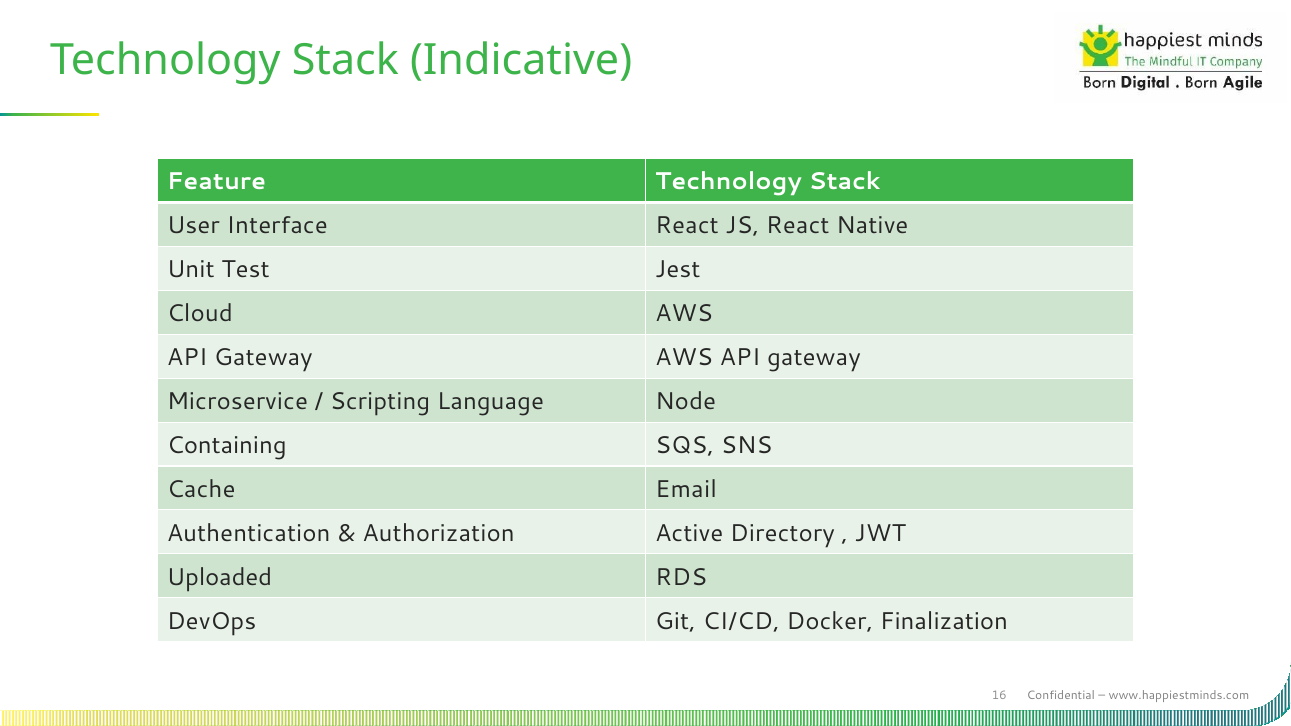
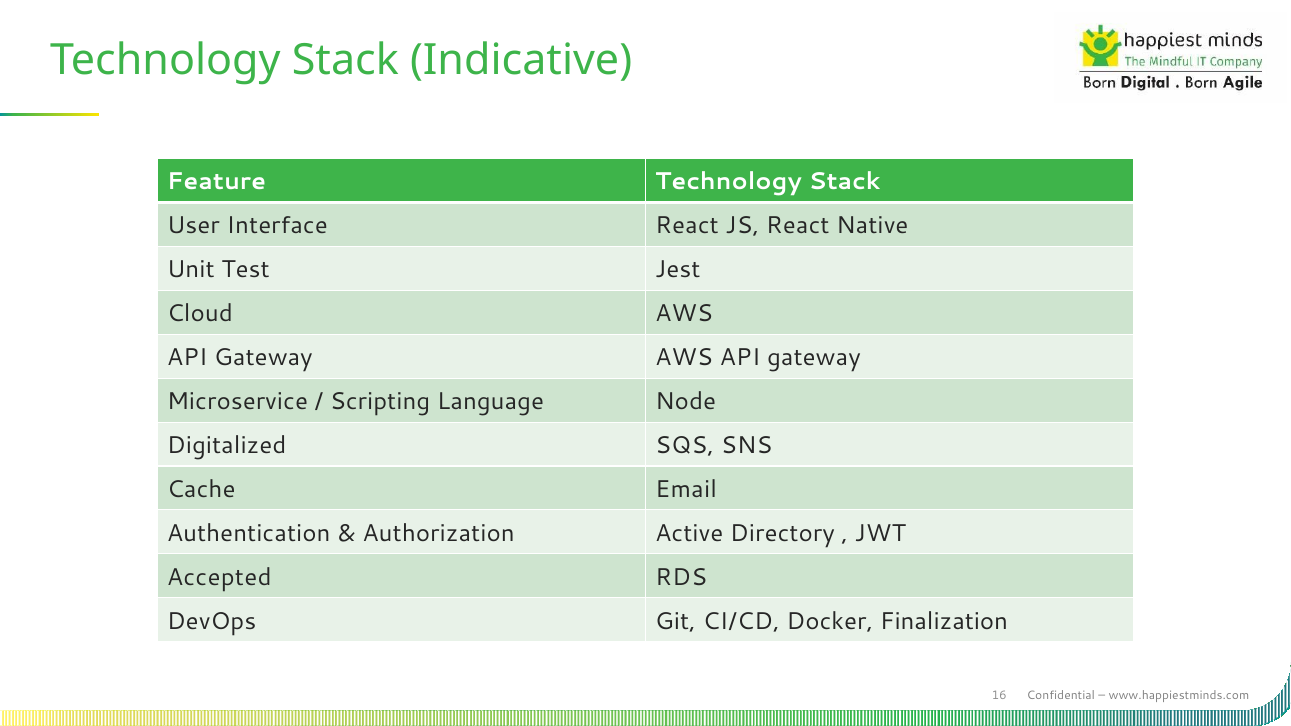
Containing: Containing -> Digitalized (227, 446)
Uploaded: Uploaded -> Accepted (219, 577)
